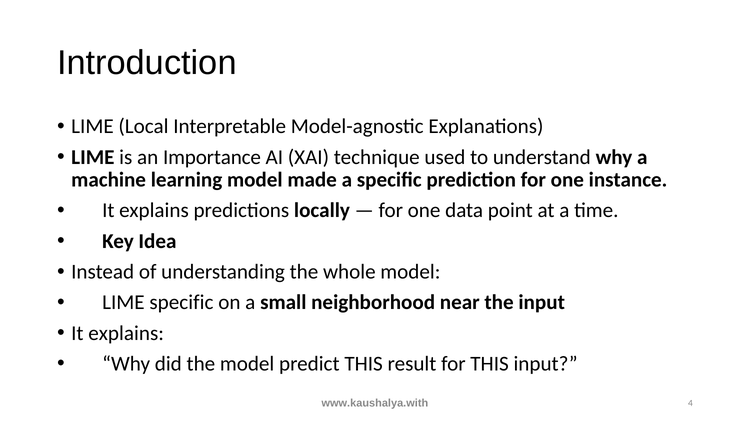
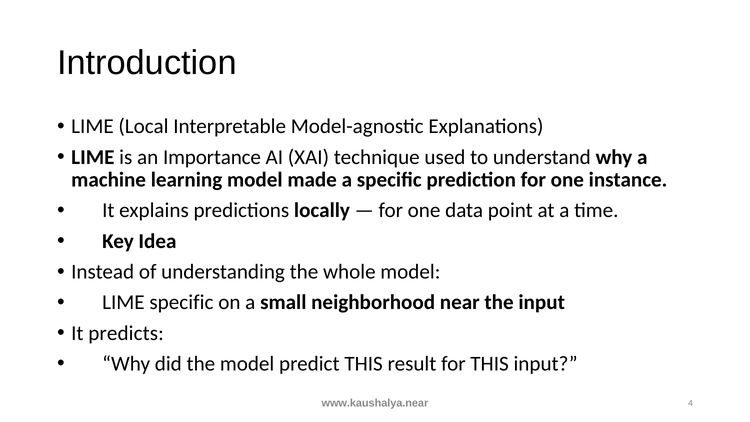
It explains: explains -> predicts (126, 333)
www.kaushalya.with: www.kaushalya.with -> www.kaushalya.near (375, 403)
